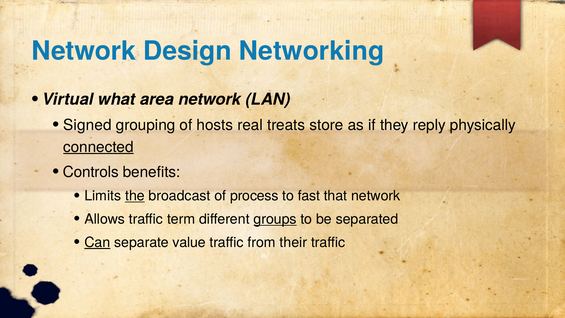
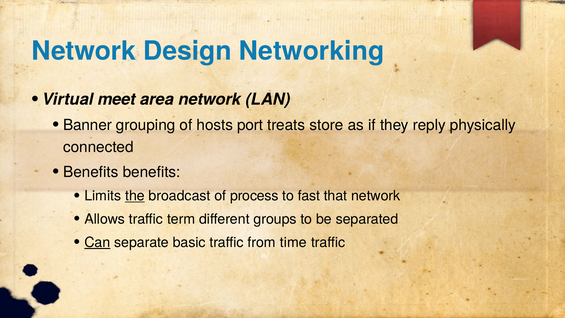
what: what -> meet (117, 99)
Signed: Signed -> Banner (87, 125)
real: real -> port (250, 125)
connected underline: present -> none (98, 147)
Controls: Controls -> Benefits (91, 172)
groups underline: present -> none (275, 219)
value: value -> basic (189, 242)
their: their -> time (293, 242)
